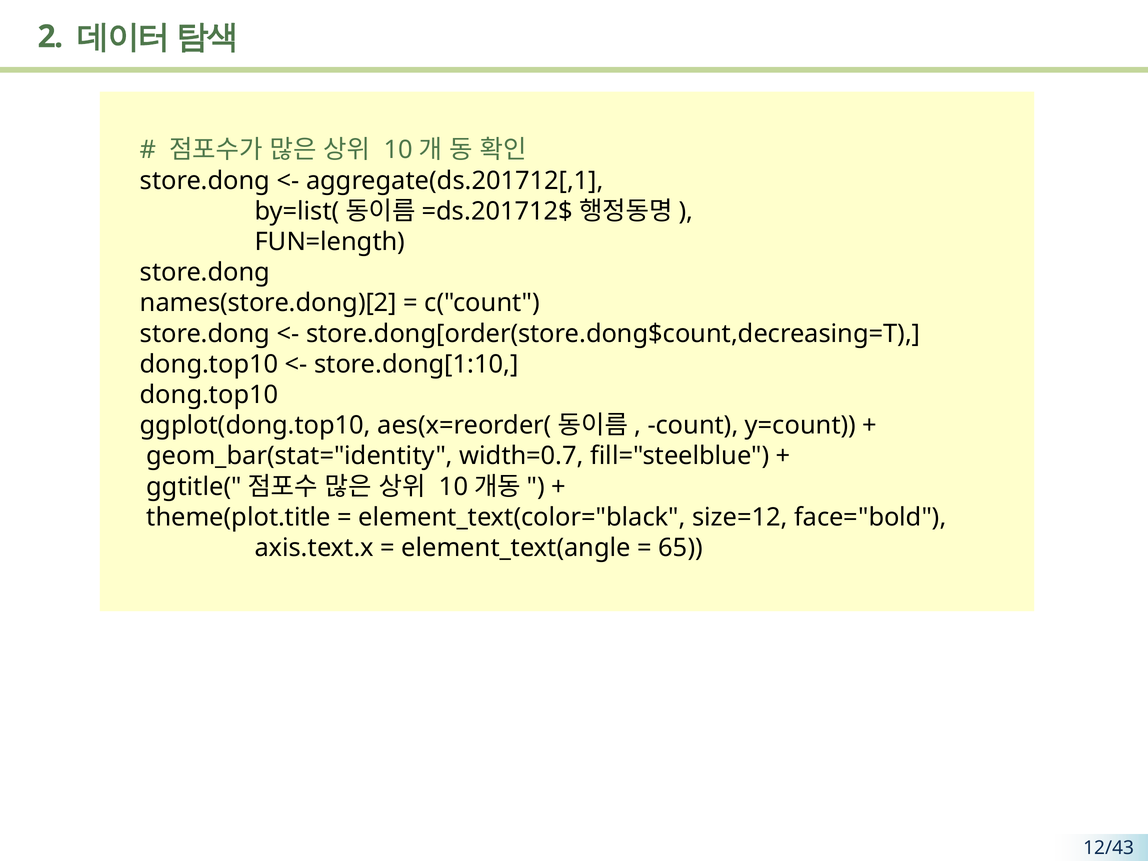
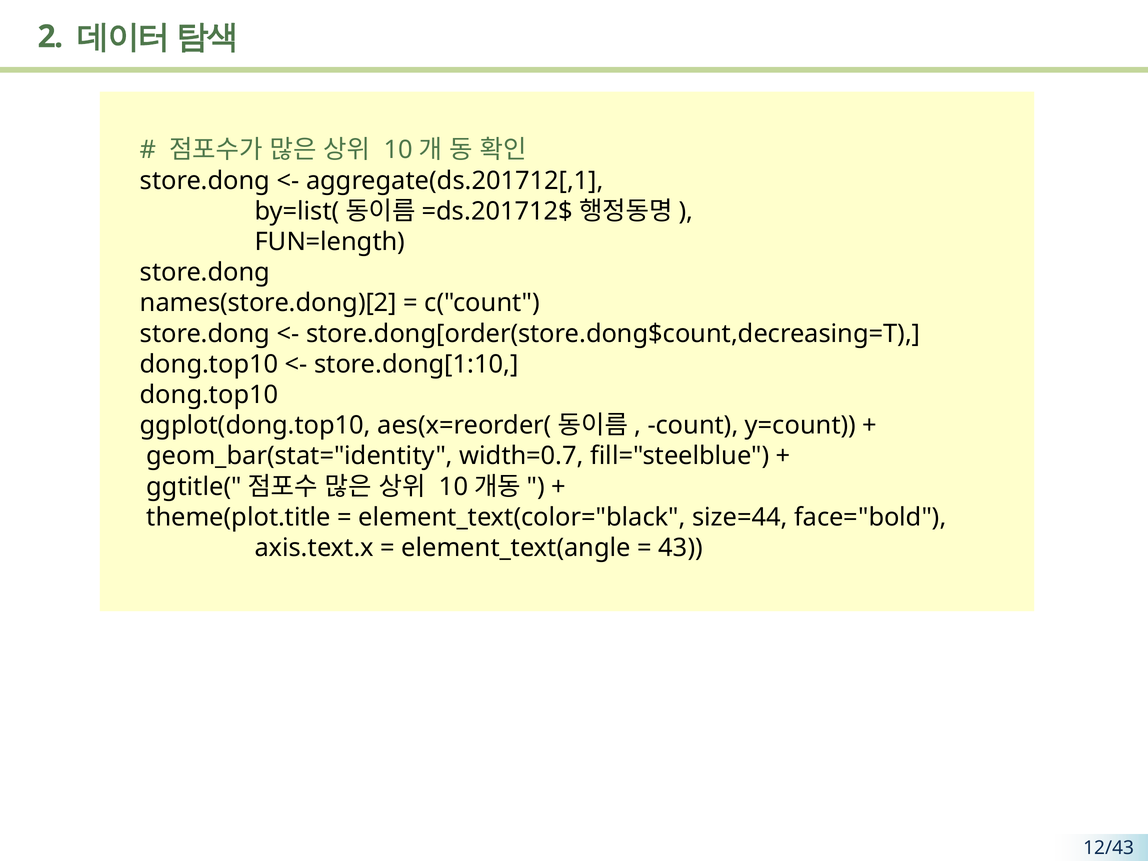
size=12: size=12 -> size=44 (740, 517)
65: 65 -> 43 (681, 548)
